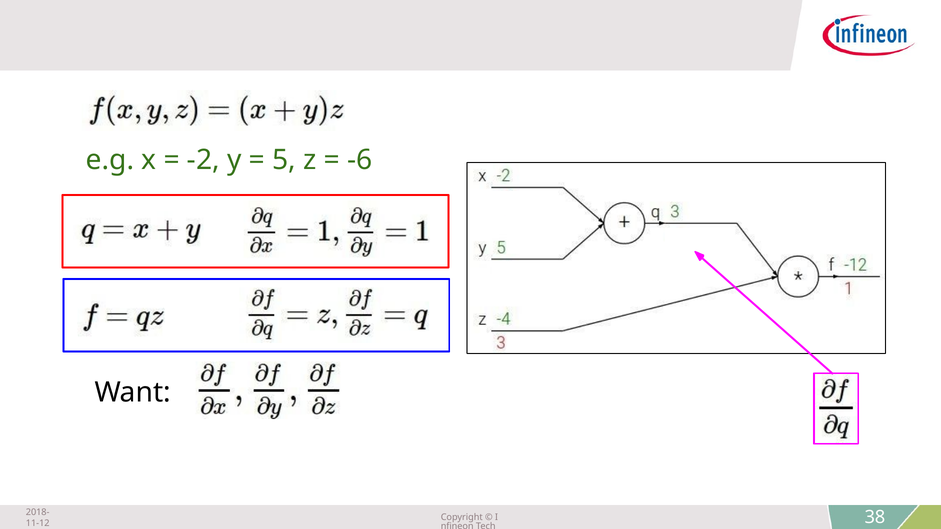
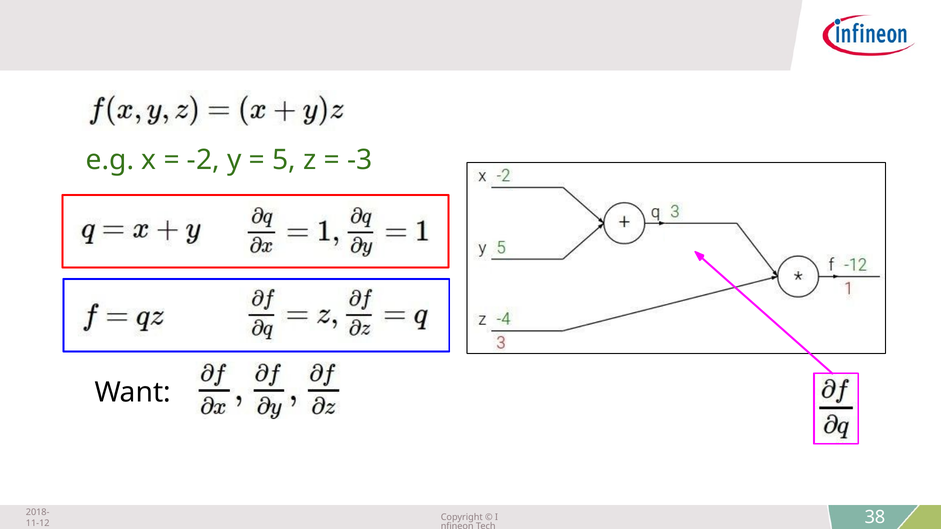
-6: -6 -> -3 (360, 160)
